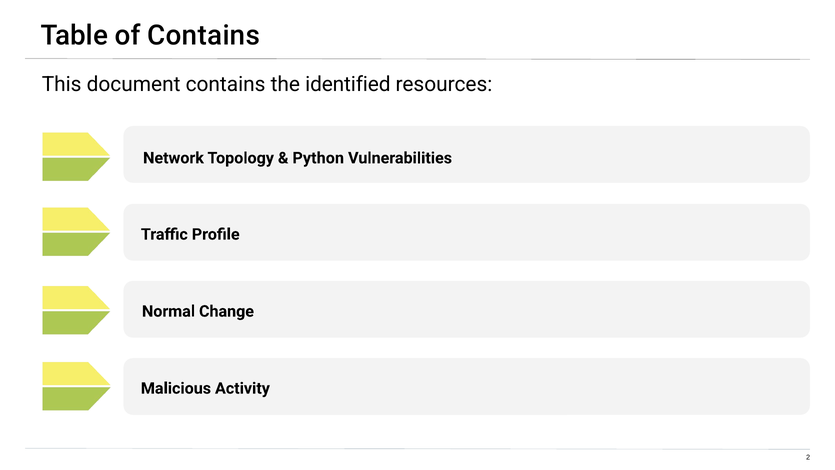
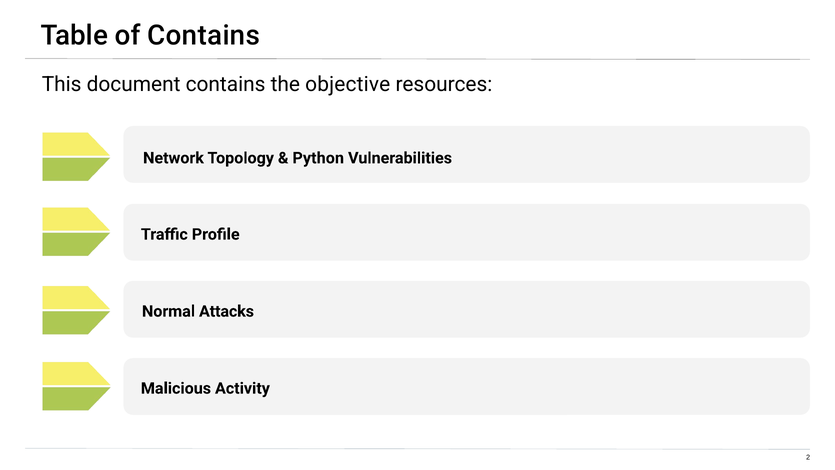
identified: identified -> objective (348, 84)
Change: Change -> Attacks (227, 311)
